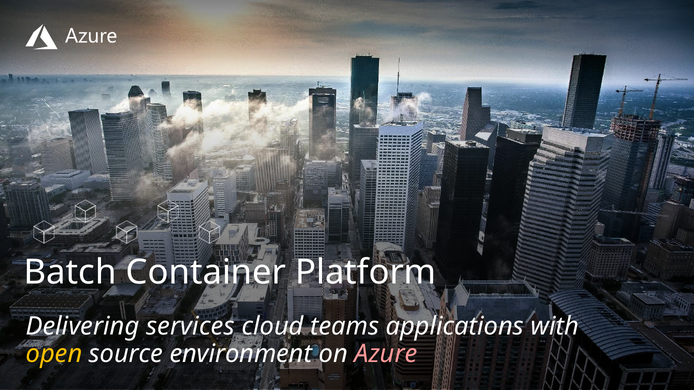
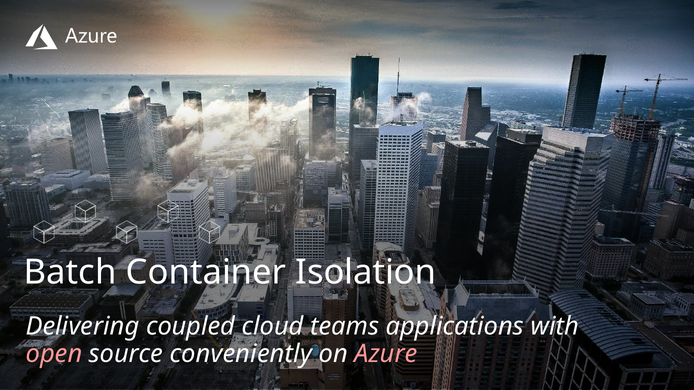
Platform: Platform -> Isolation (366, 272)
services: services -> coupled (191, 327)
open colour: yellow -> pink (54, 354)
environment: environment -> conveniently (241, 354)
